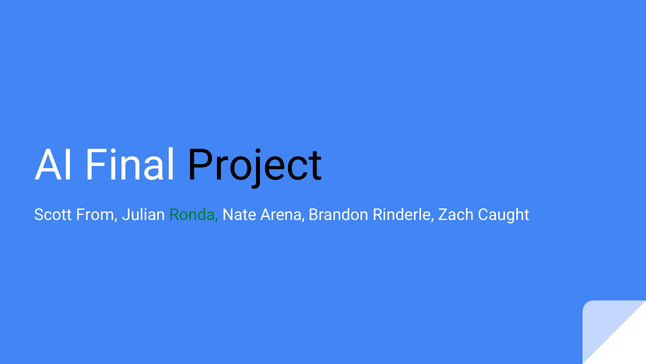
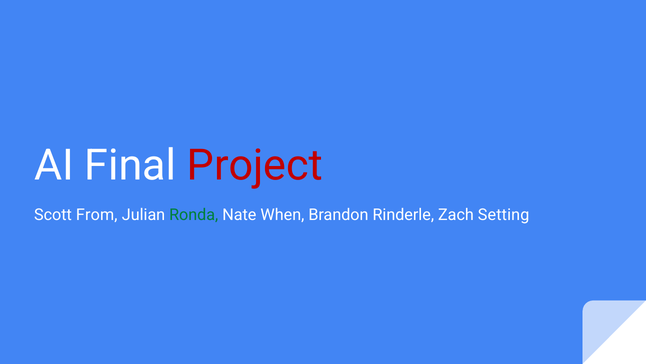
Project colour: black -> red (255, 165)
Arena: Arena -> When (282, 214)
Caught: Caught -> Setting (504, 214)
